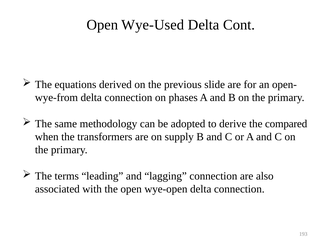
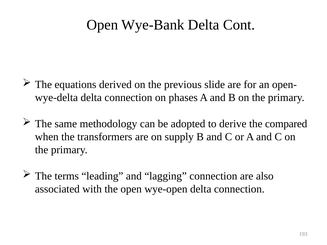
Wye-Used: Wye-Used -> Wye-Bank (153, 25)
wye-from: wye-from -> wye-delta (56, 98)
